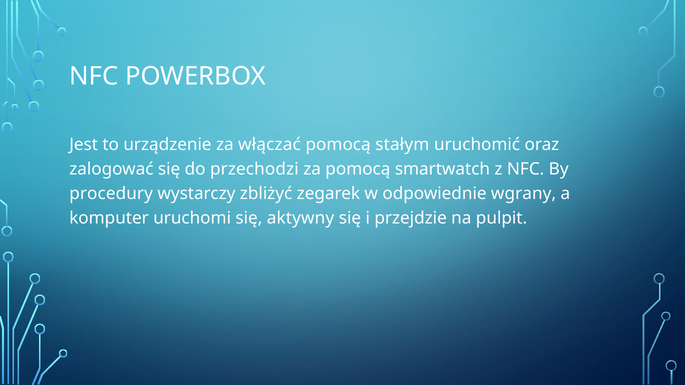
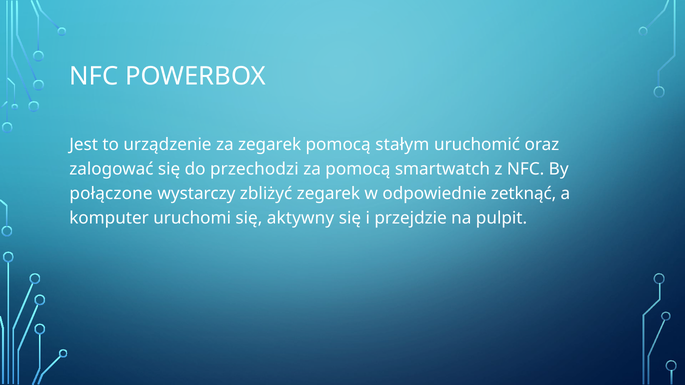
za włączać: włączać -> zegarek (270, 145)
procedury: procedury -> połączone (111, 194)
wgrany: wgrany -> zetknąć (524, 194)
